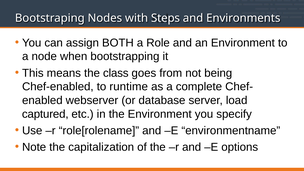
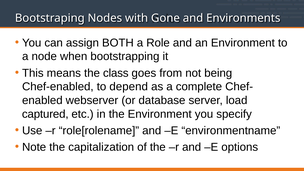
Steps: Steps -> Gone (165, 18)
runtime: runtime -> depend (129, 87)
